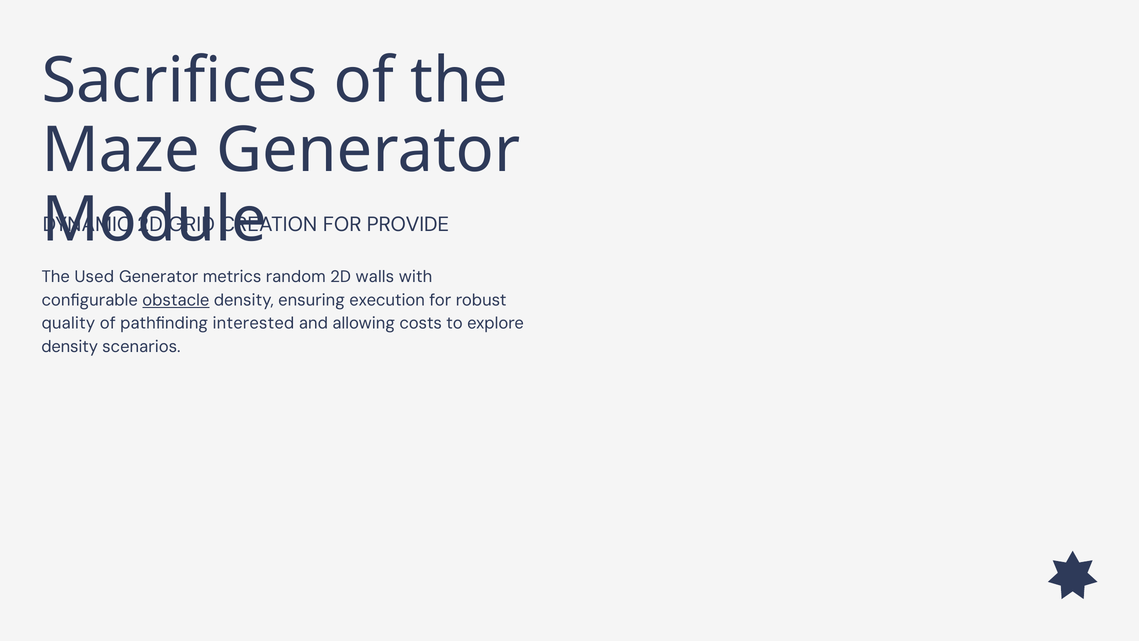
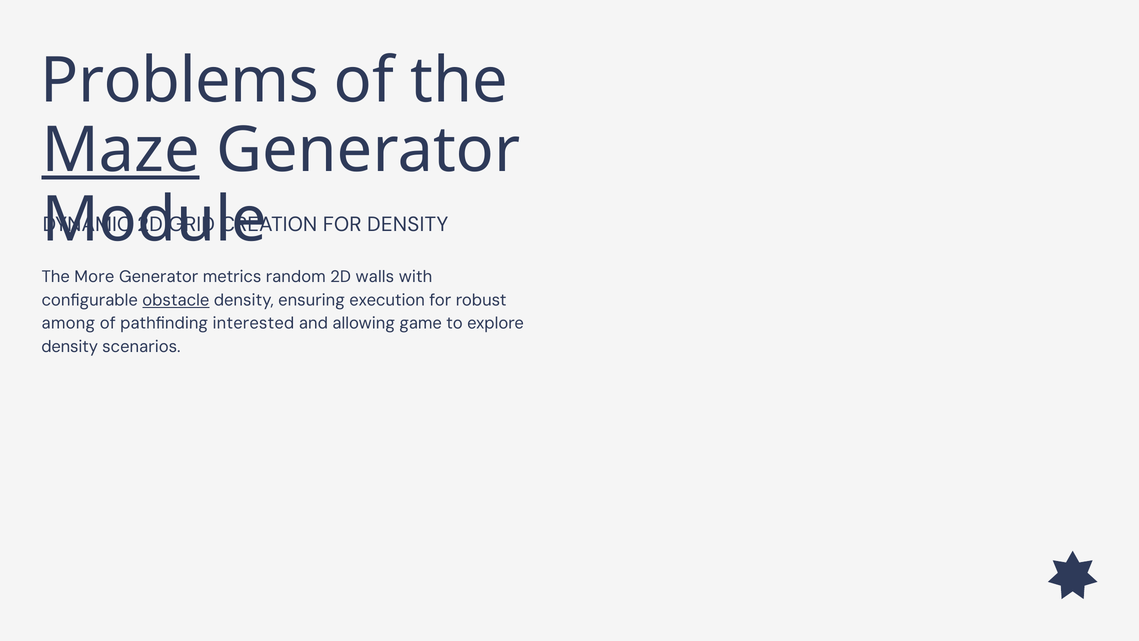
Sacrifices: Sacrifices -> Problems (180, 81)
Maze underline: none -> present (121, 150)
FOR PROVIDE: PROVIDE -> DENSITY (408, 224)
Used: Used -> More (94, 277)
quality: quality -> among (68, 323)
costs: costs -> game (421, 323)
